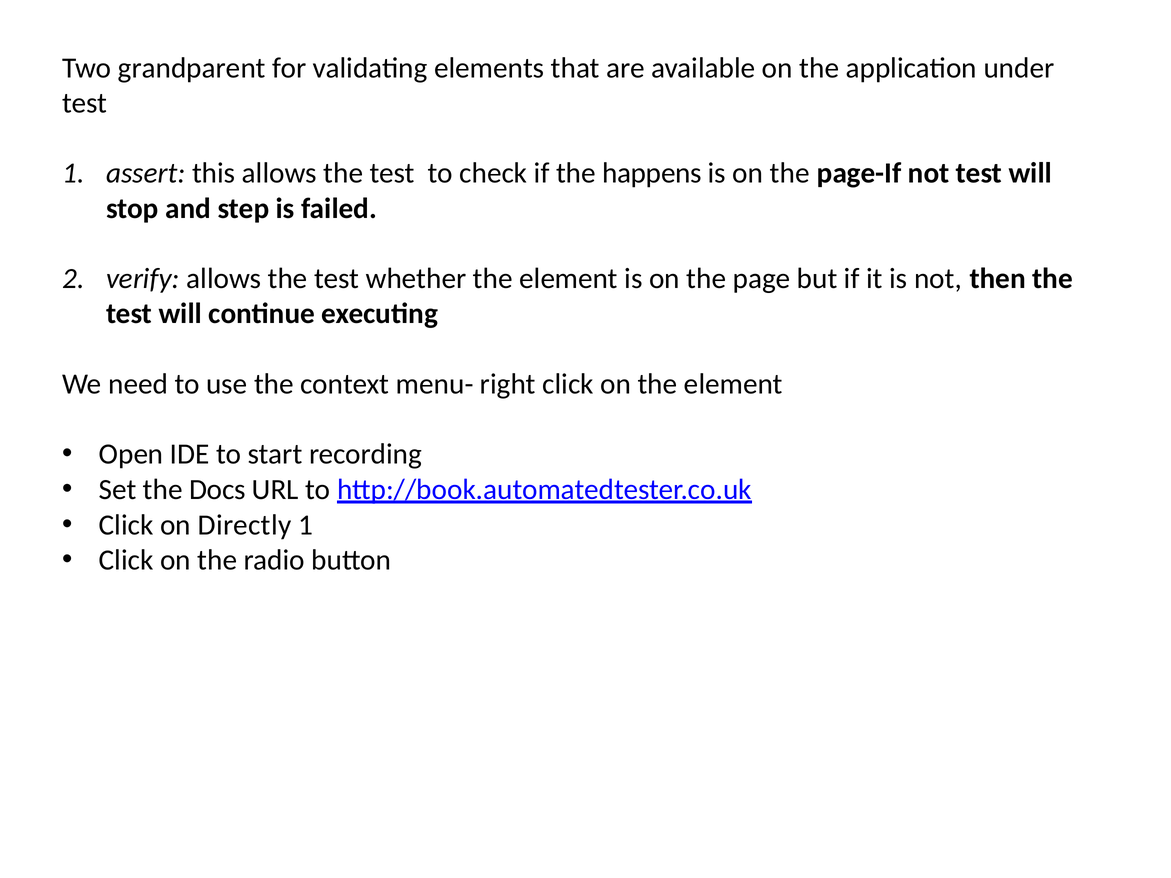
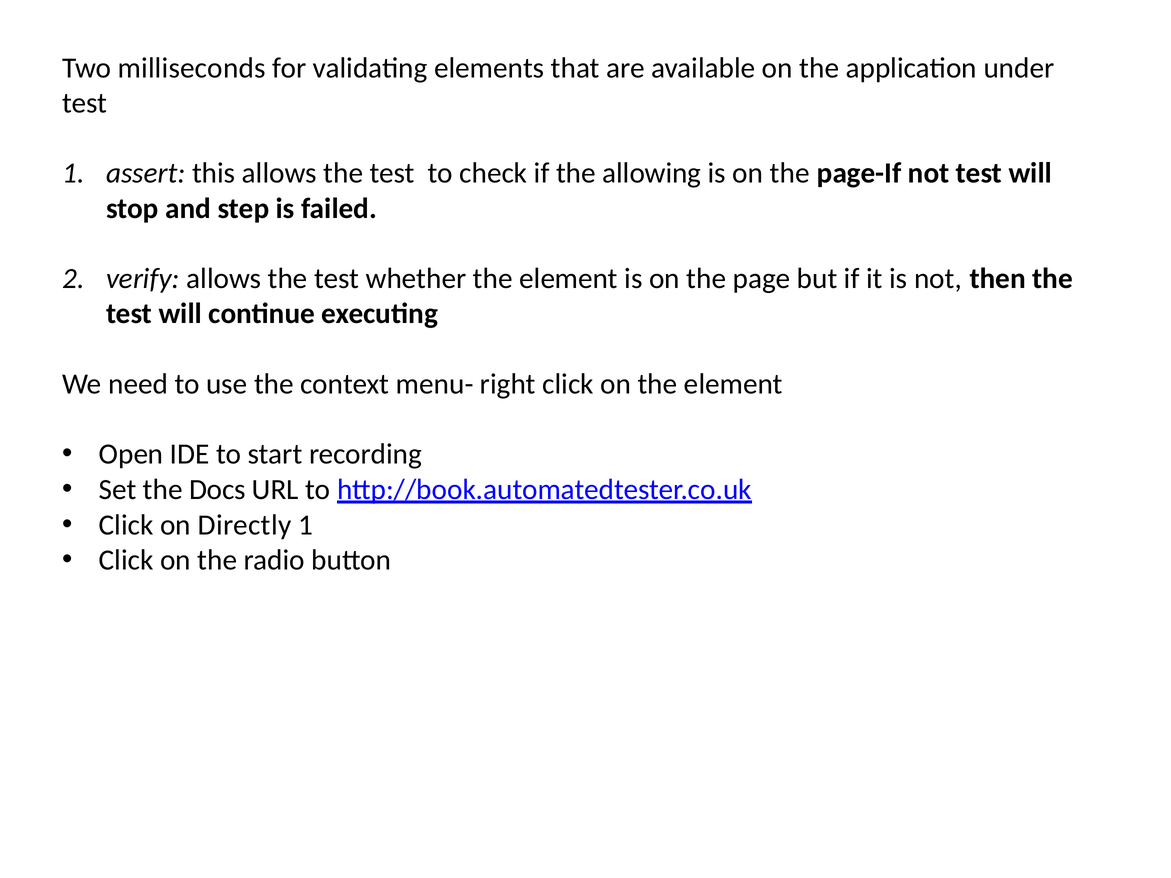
grandparent: grandparent -> milliseconds (192, 68)
happens: happens -> allowing (652, 173)
